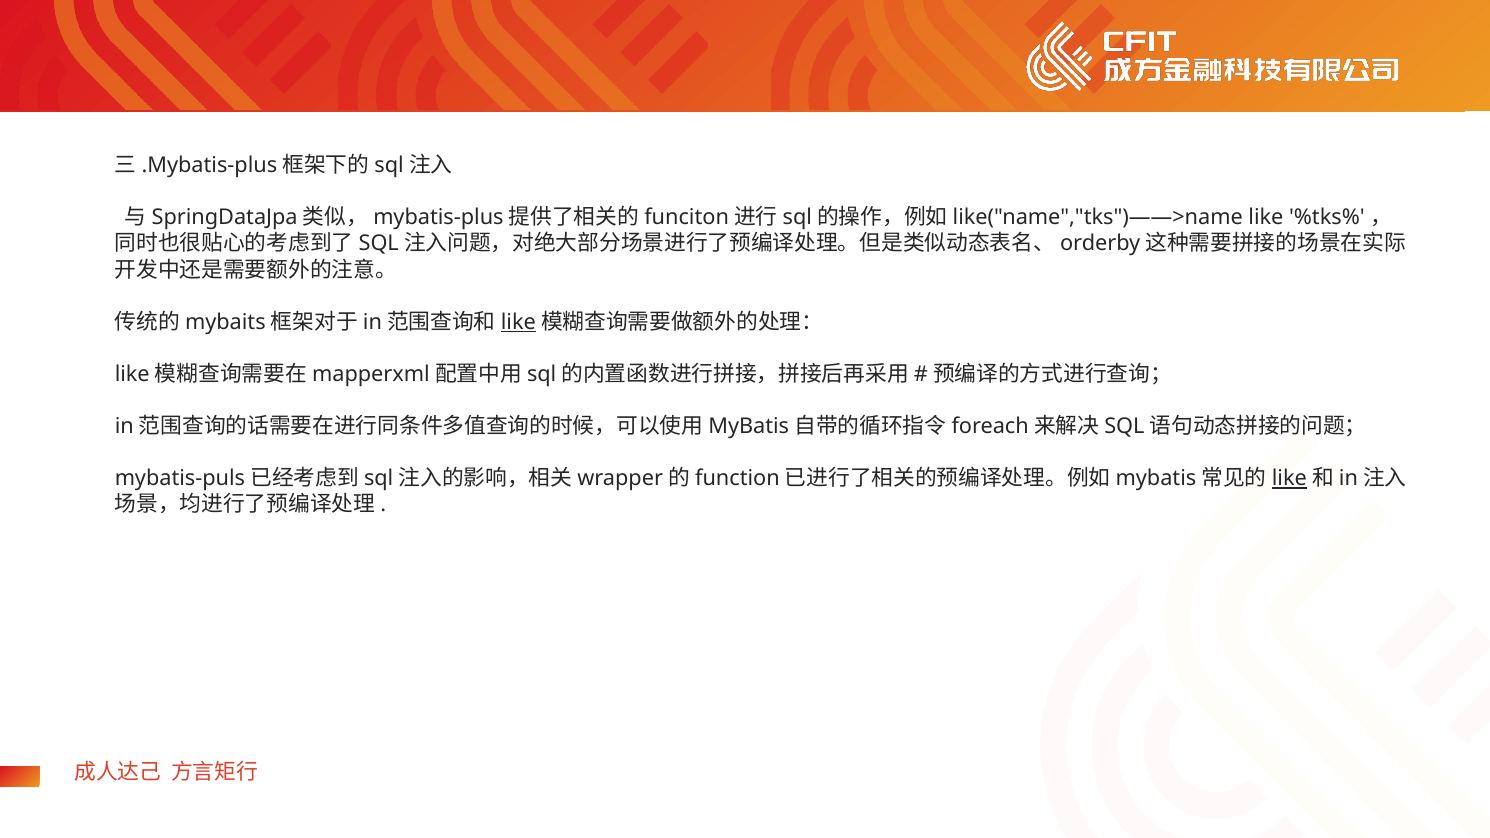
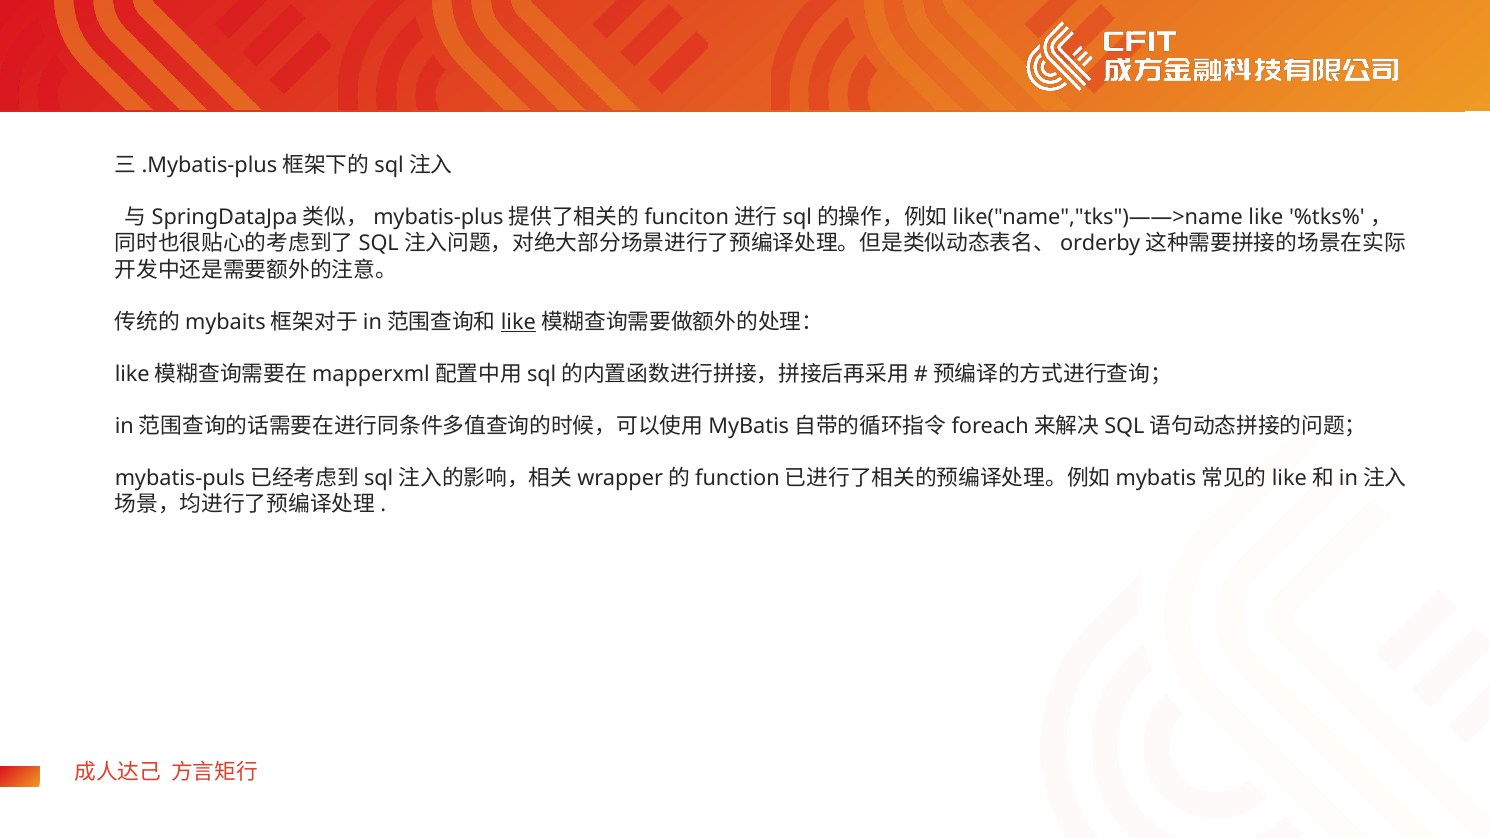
like underline: present -> none (1289, 479)
